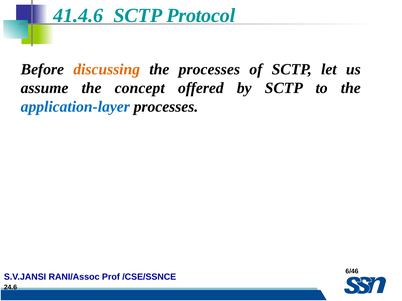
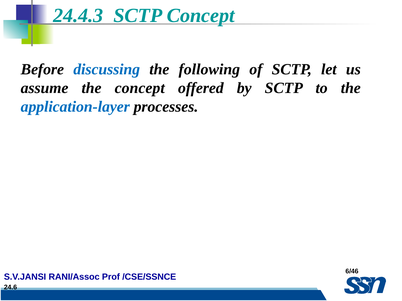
41.4.6: 41.4.6 -> 24.4.3 (78, 15)
SCTP Protocol: Protocol -> Concept (201, 15)
discussing colour: orange -> blue (107, 69)
the processes: processes -> following (209, 69)
